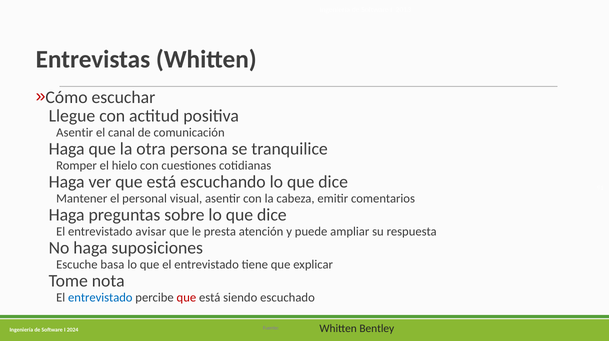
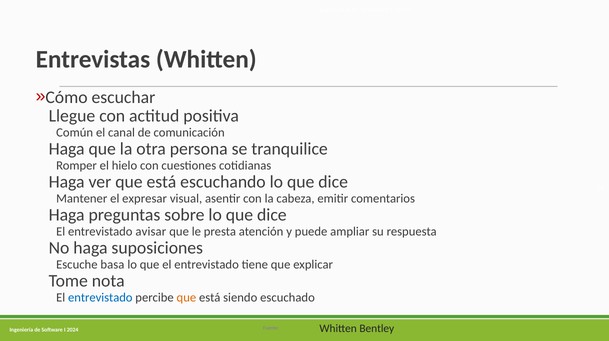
Asentir: Asentir -> Común (75, 133)
personal: personal -> expresar (145, 199)
que colour: red -> orange (186, 298)
